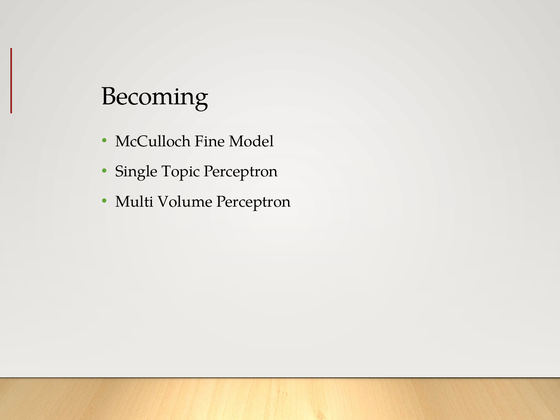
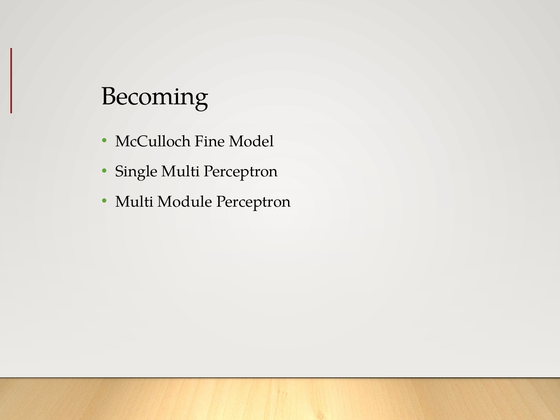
Single Topic: Topic -> Multi (181, 172)
Volume: Volume -> Module (185, 202)
